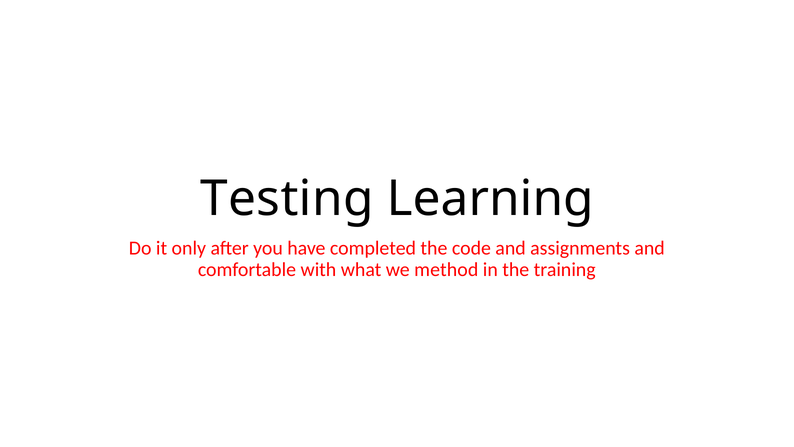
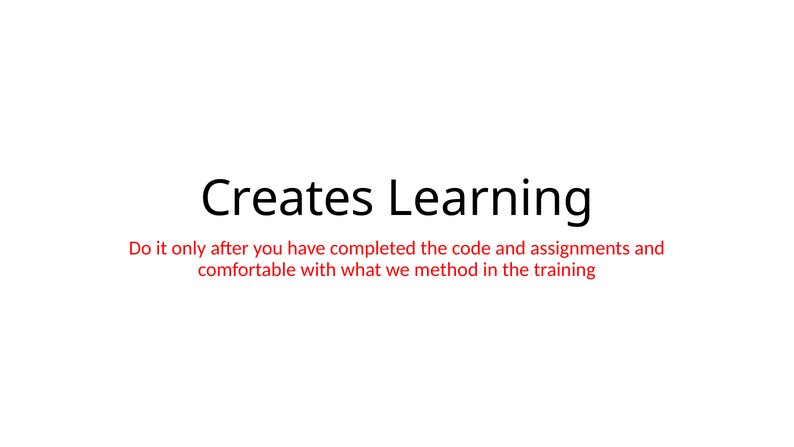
Testing: Testing -> Creates (287, 198)
